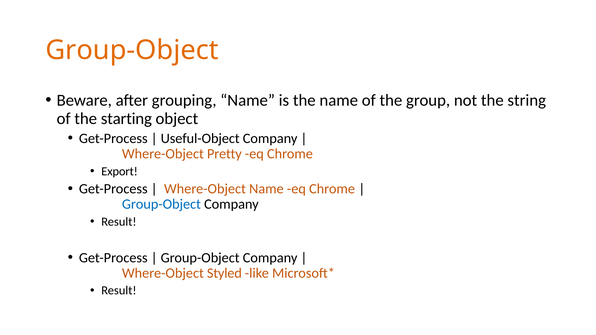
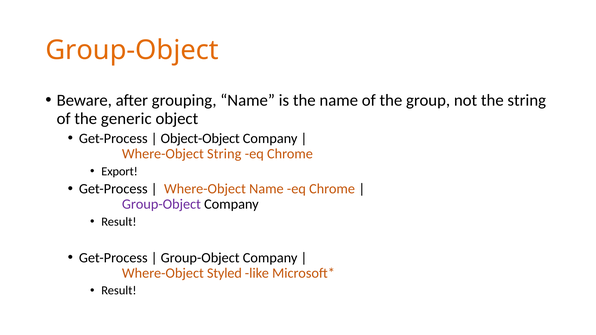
starting: starting -> generic (126, 119)
Useful-Object: Useful-Object -> Object-Object (200, 138)
Where-Object Pretty: Pretty -> String (224, 154)
Group-Object colour: blue -> purple (161, 204)
